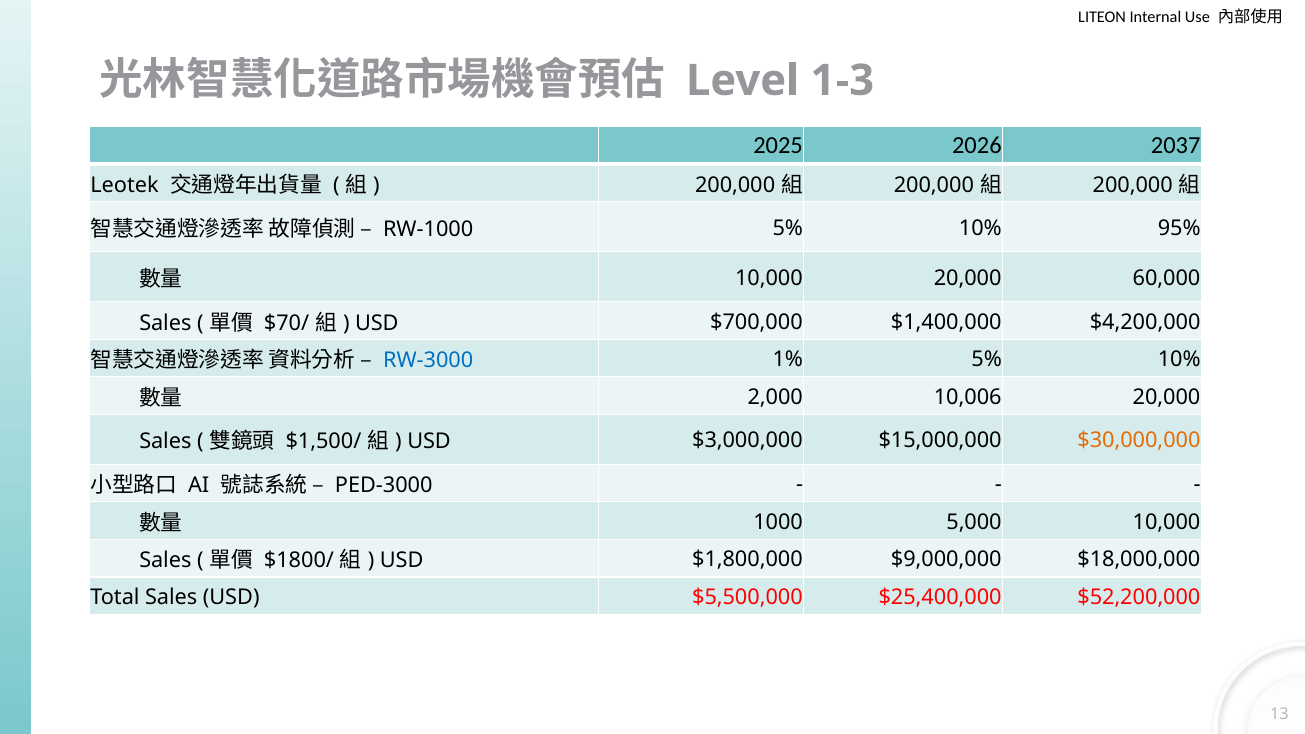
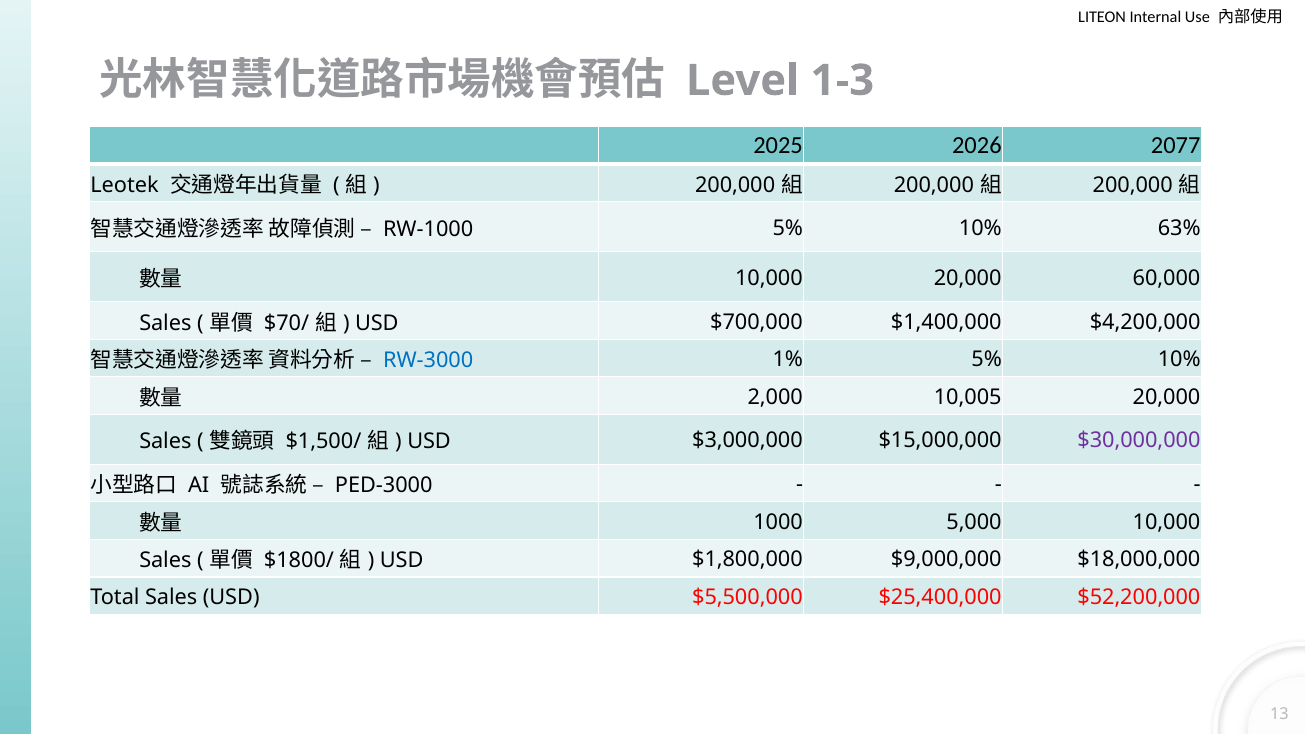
2037: 2037 -> 2077 (1176, 146)
95%: 95% -> 63% (1179, 228)
10,006: 10,006 -> 10,005 (968, 397)
$30,000,000 colour: orange -> purple (1139, 441)
